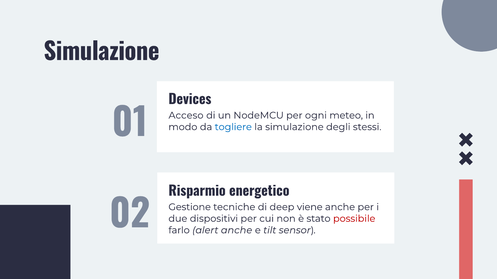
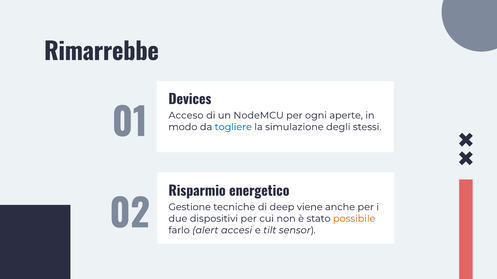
Simulazione: Simulazione -> Rimarrebbe (101, 52)
meteo: meteo -> aperte (346, 116)
possibile colour: red -> orange (354, 219)
alert anche: anche -> accesi (237, 231)
